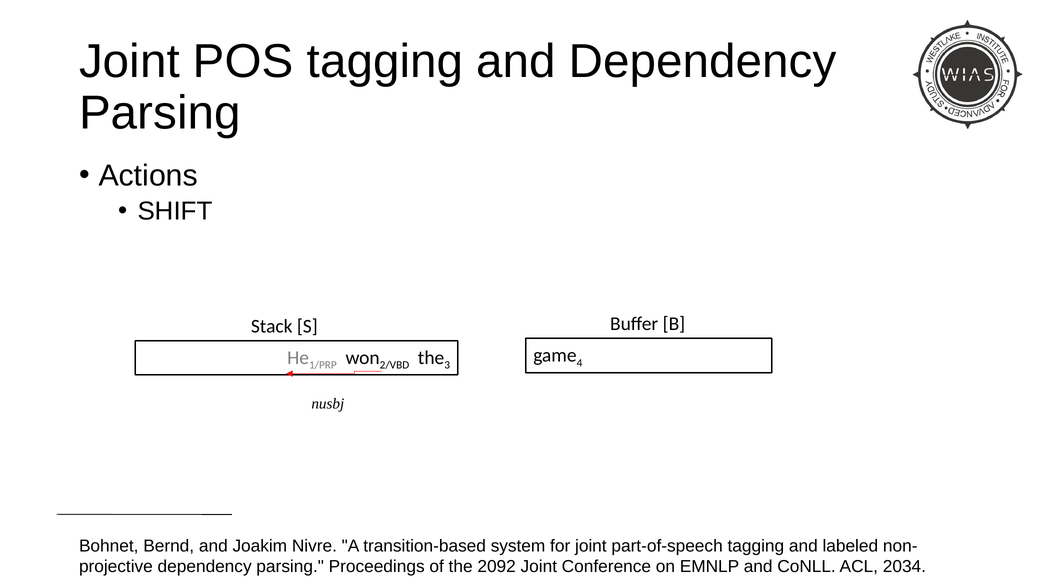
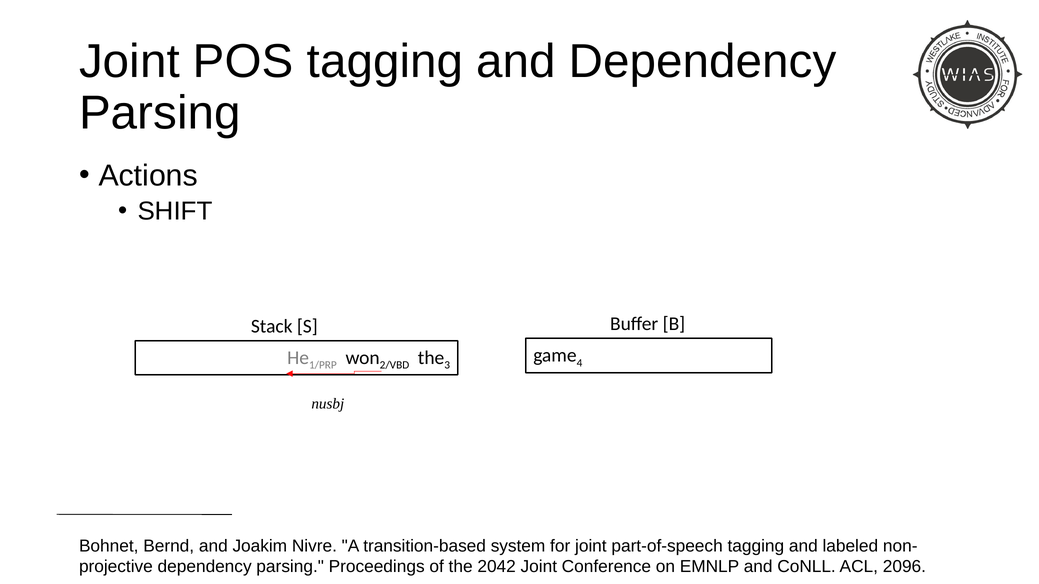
2092: 2092 -> 2042 (497, 567)
2034: 2034 -> 2096 (904, 567)
